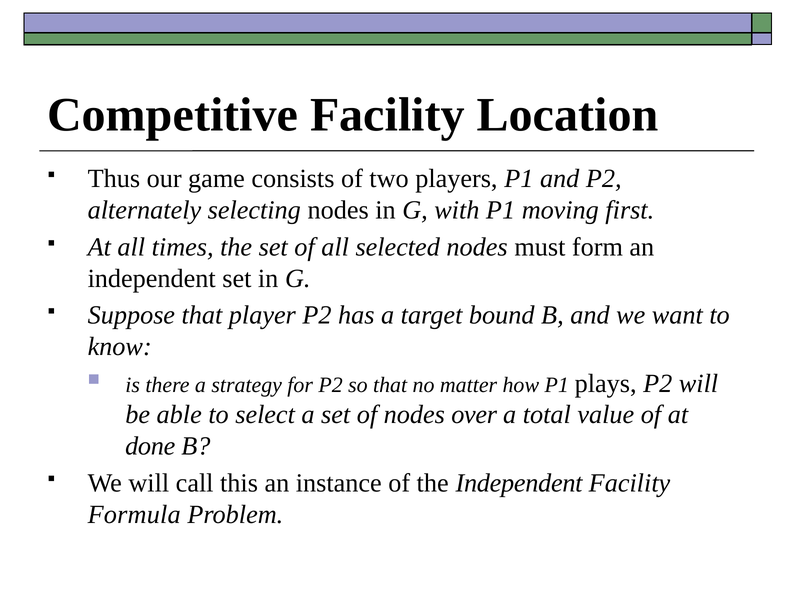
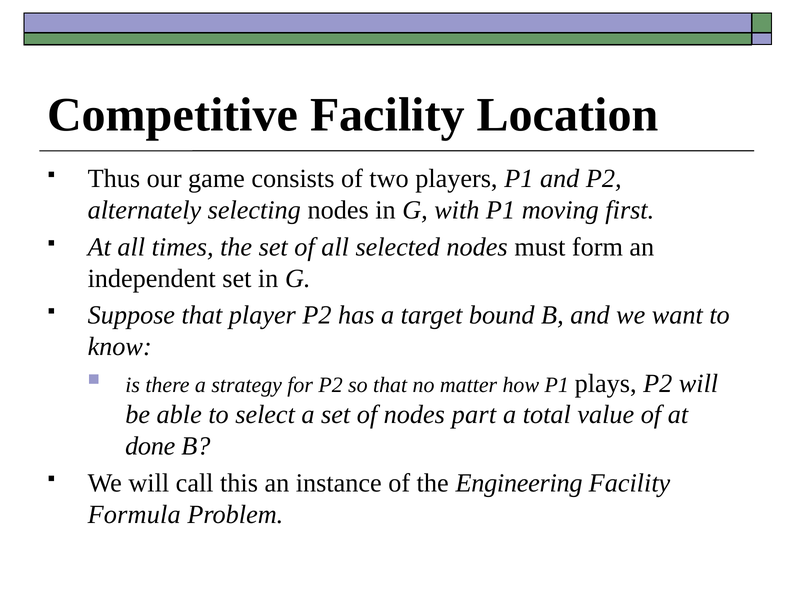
over: over -> part (474, 415)
the Independent: Independent -> Engineering (519, 483)
